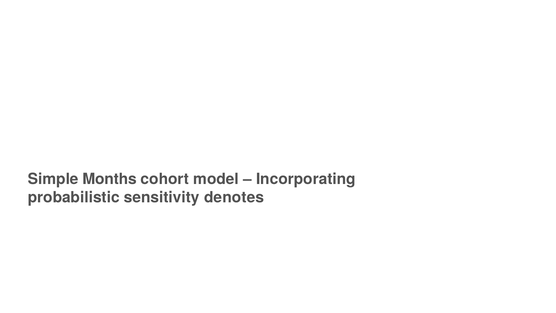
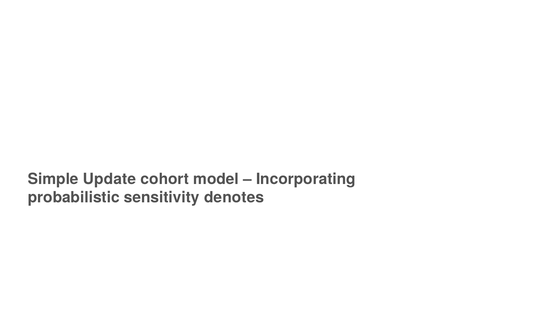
Months: Months -> Update (110, 179)
